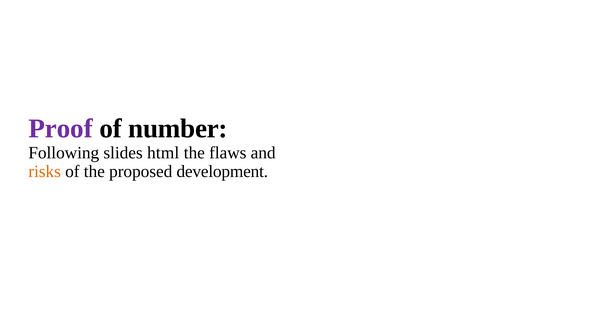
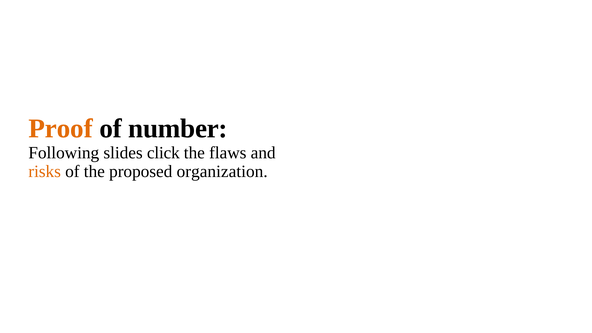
Proof colour: purple -> orange (61, 129)
html: html -> click (163, 153)
development: development -> organization (222, 171)
